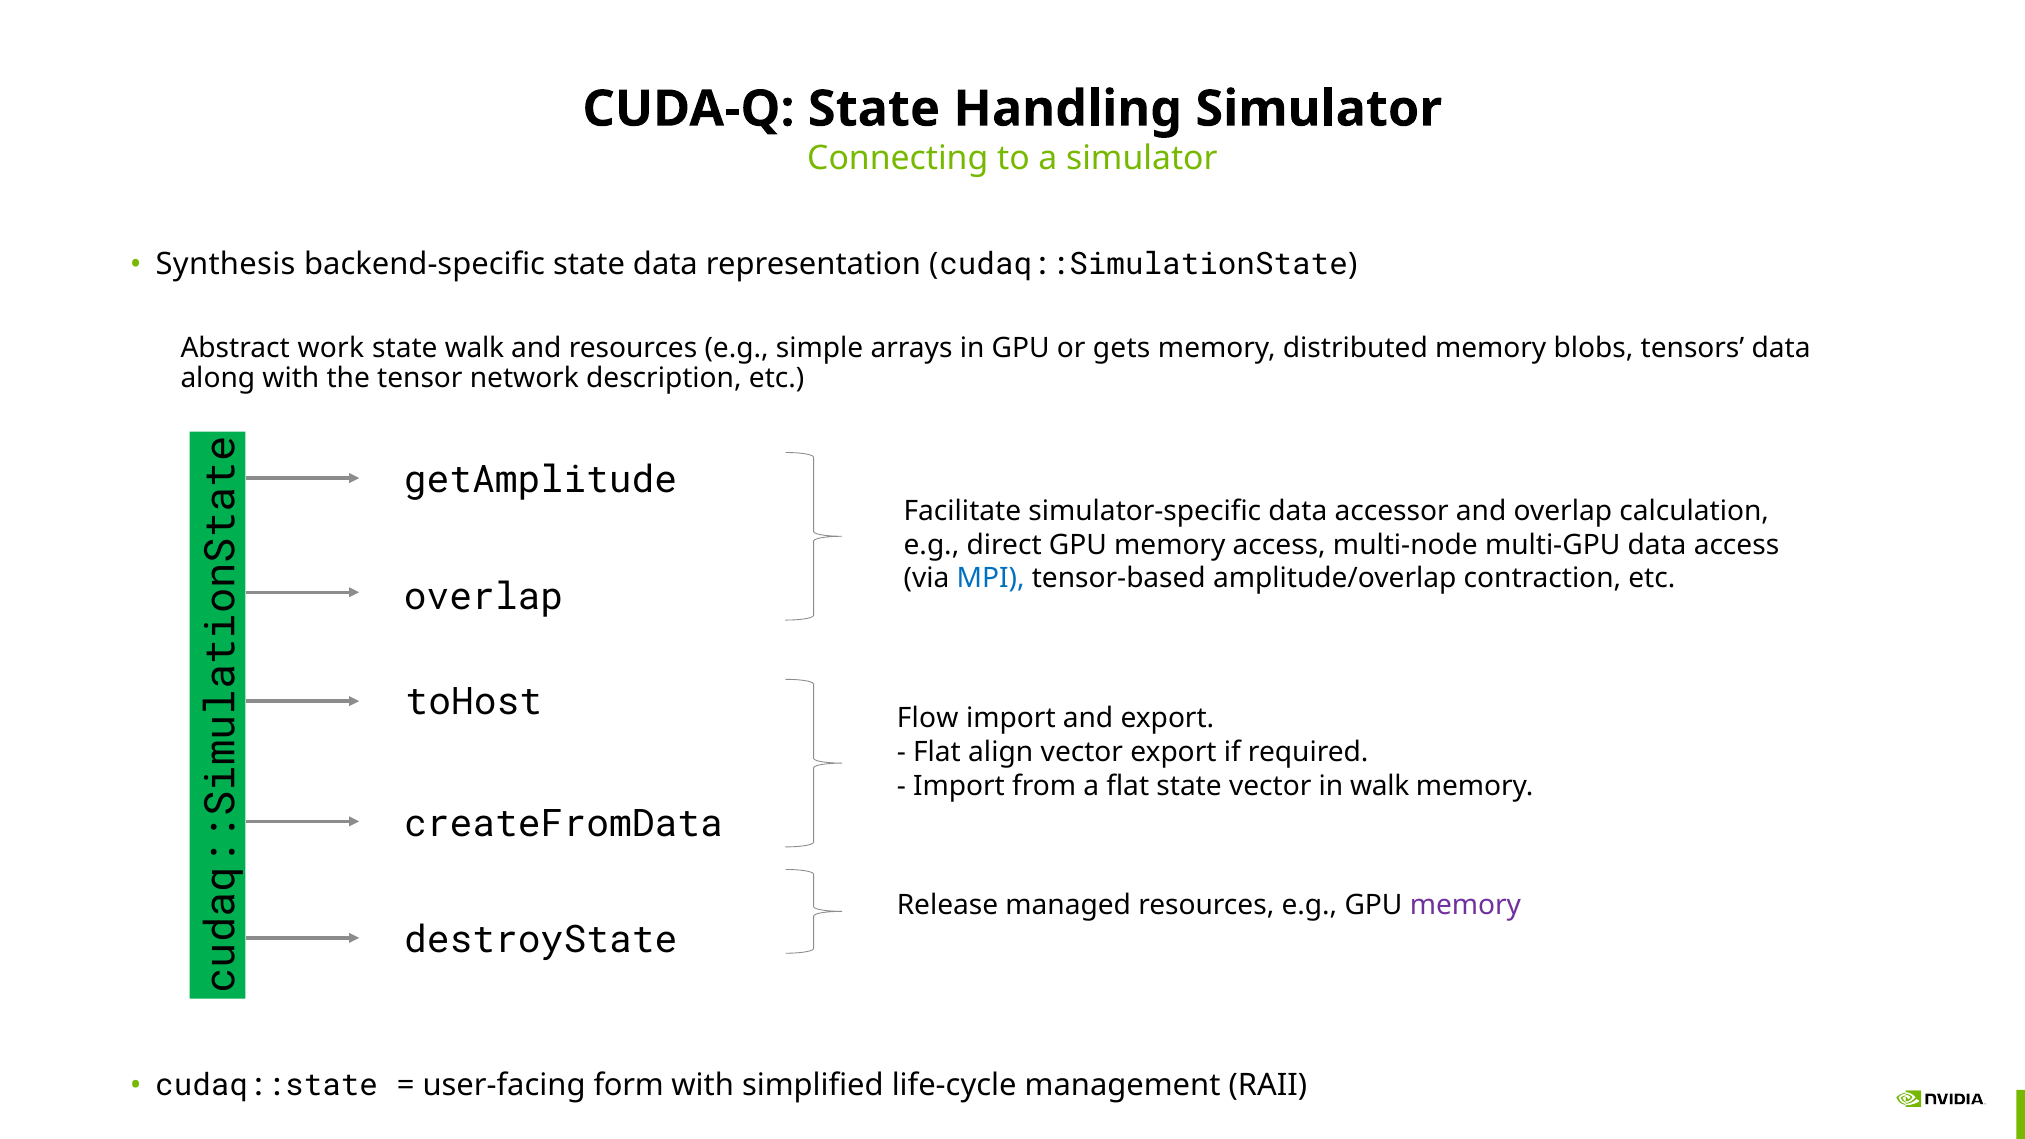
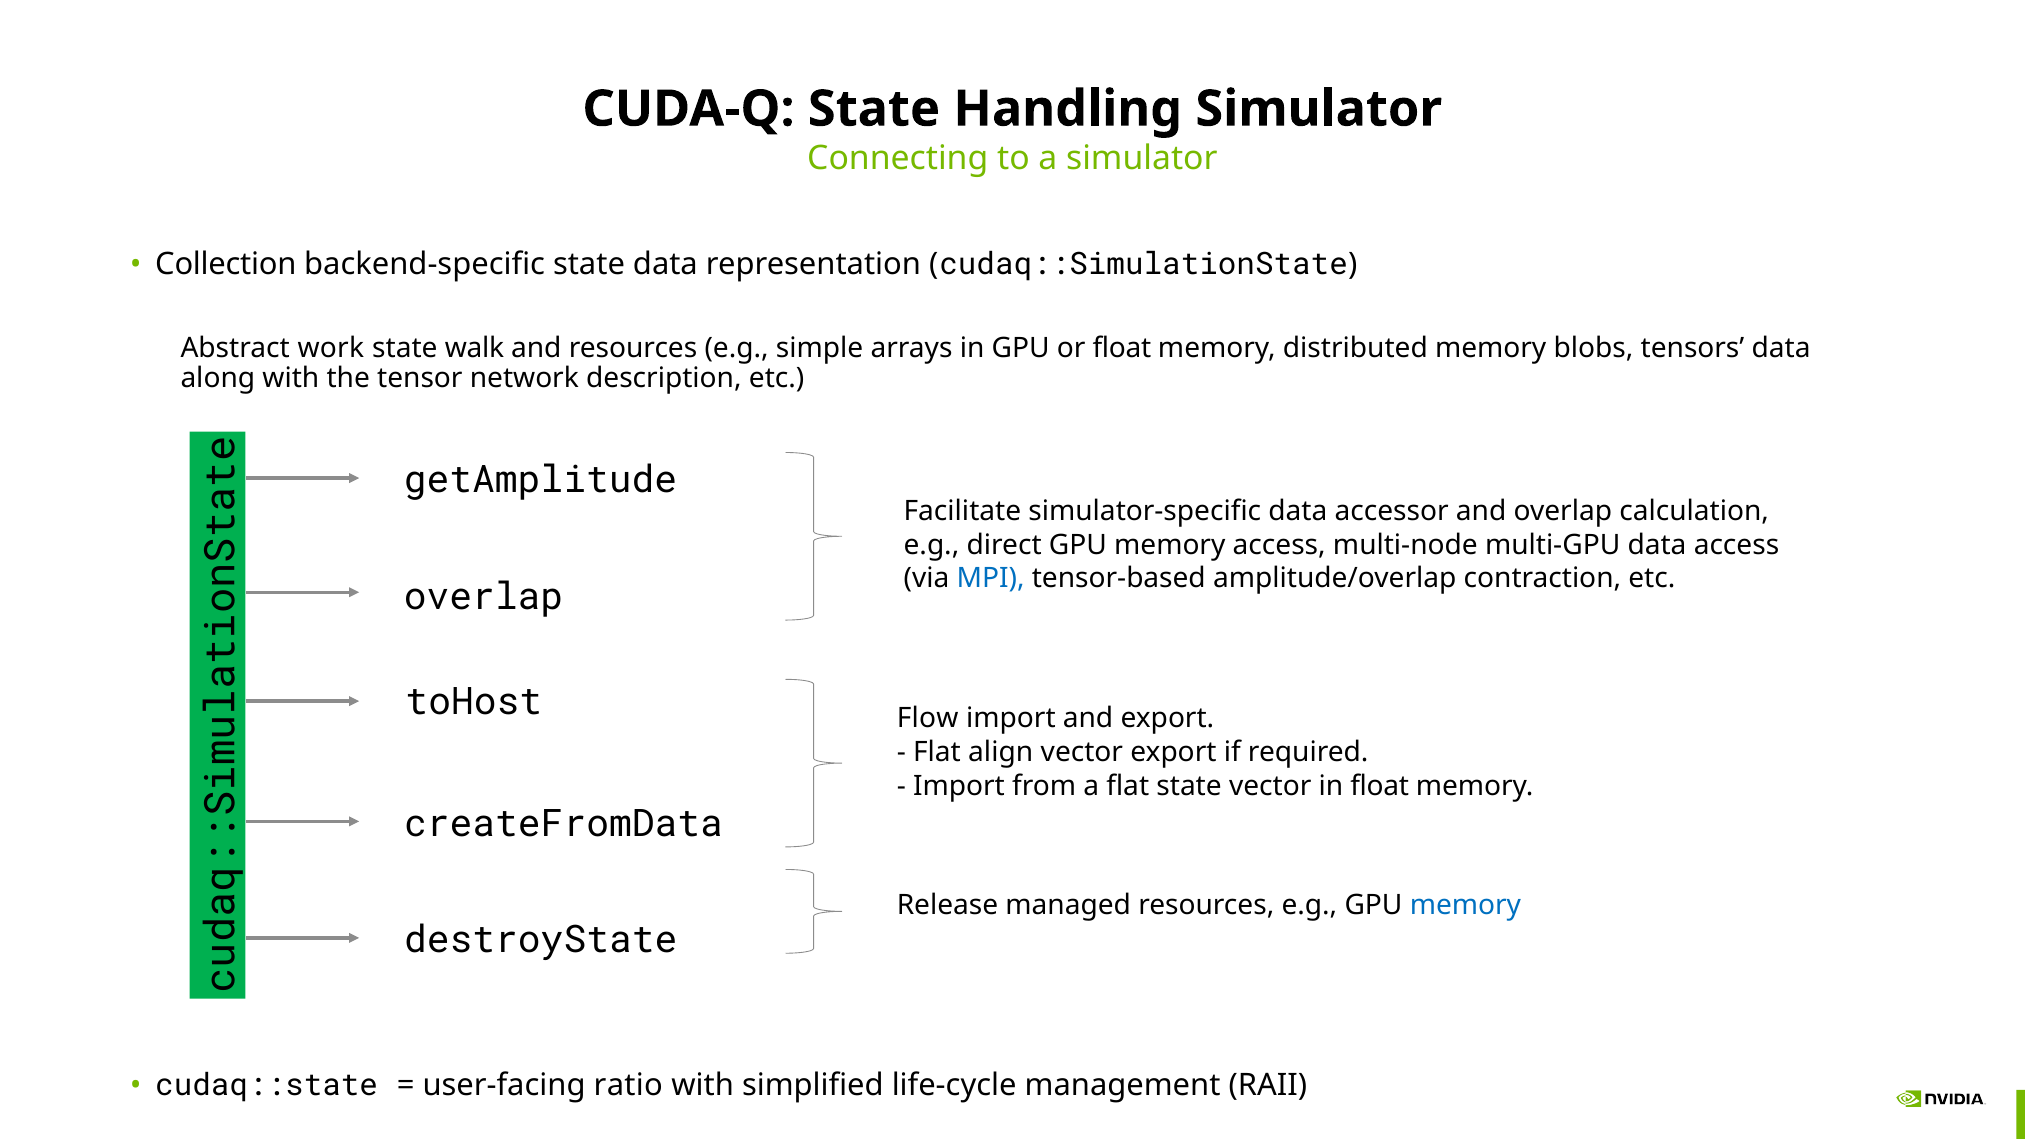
Synthesis: Synthesis -> Collection (226, 265)
or gets: gets -> float (1122, 348)
in walk: walk -> float (1380, 786)
memory colour: purple -> blue (1465, 906)
form: form -> ratio (628, 1086)
